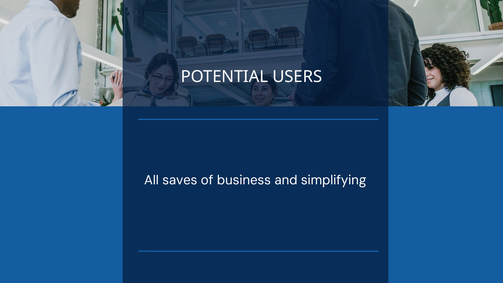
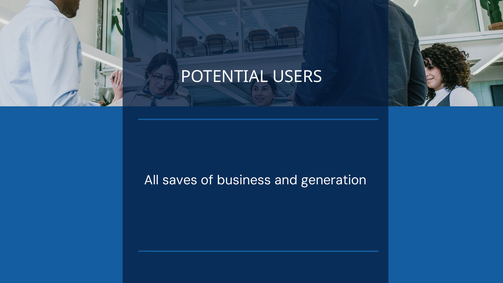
simplifying: simplifying -> generation (334, 180)
